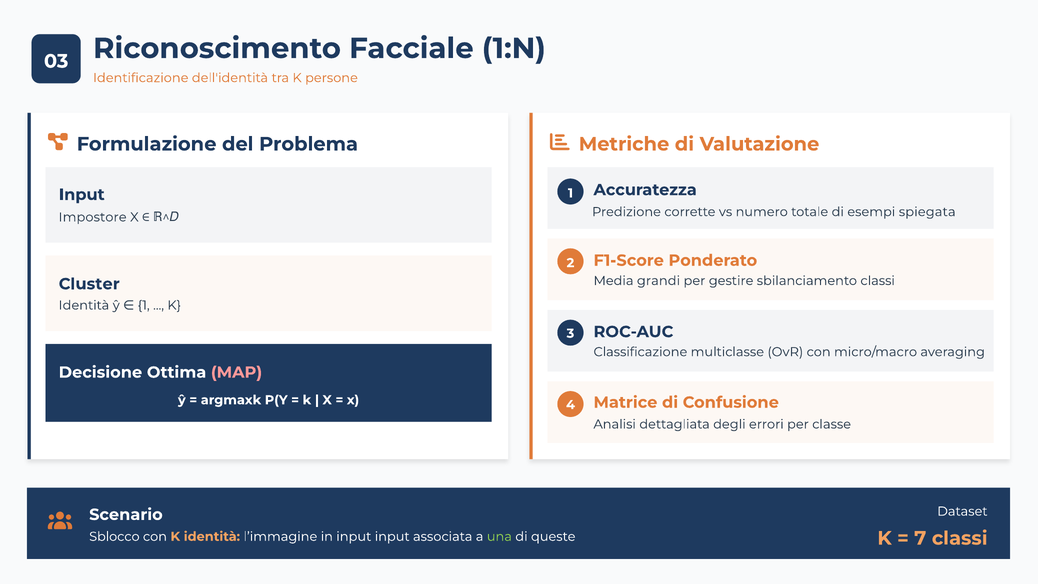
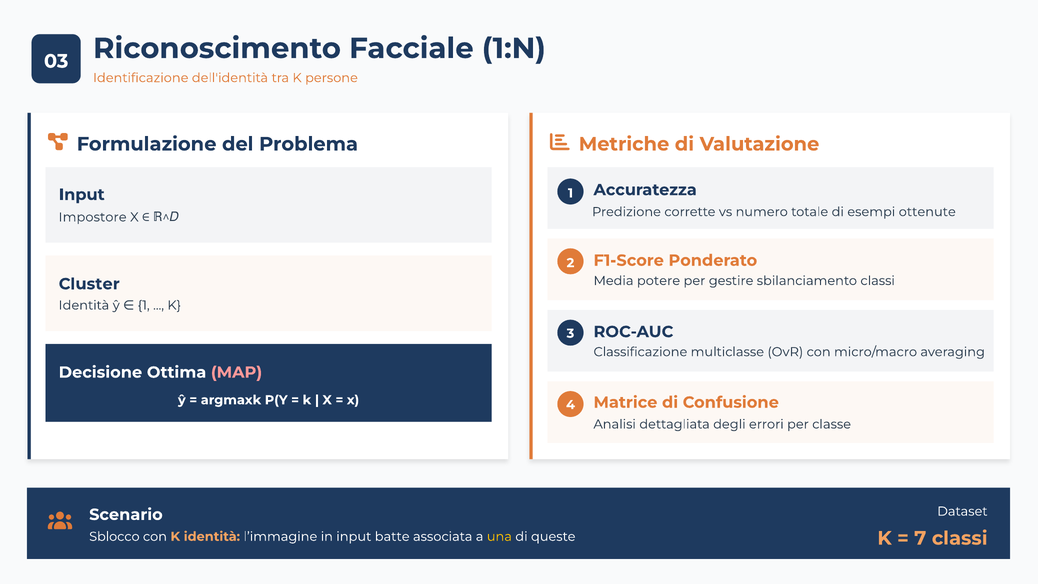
spiegata: spiegata -> ottenute (927, 212)
grandi: grandi -> potere (659, 281)
input input: input -> batte (392, 536)
una colour: light green -> yellow (499, 536)
